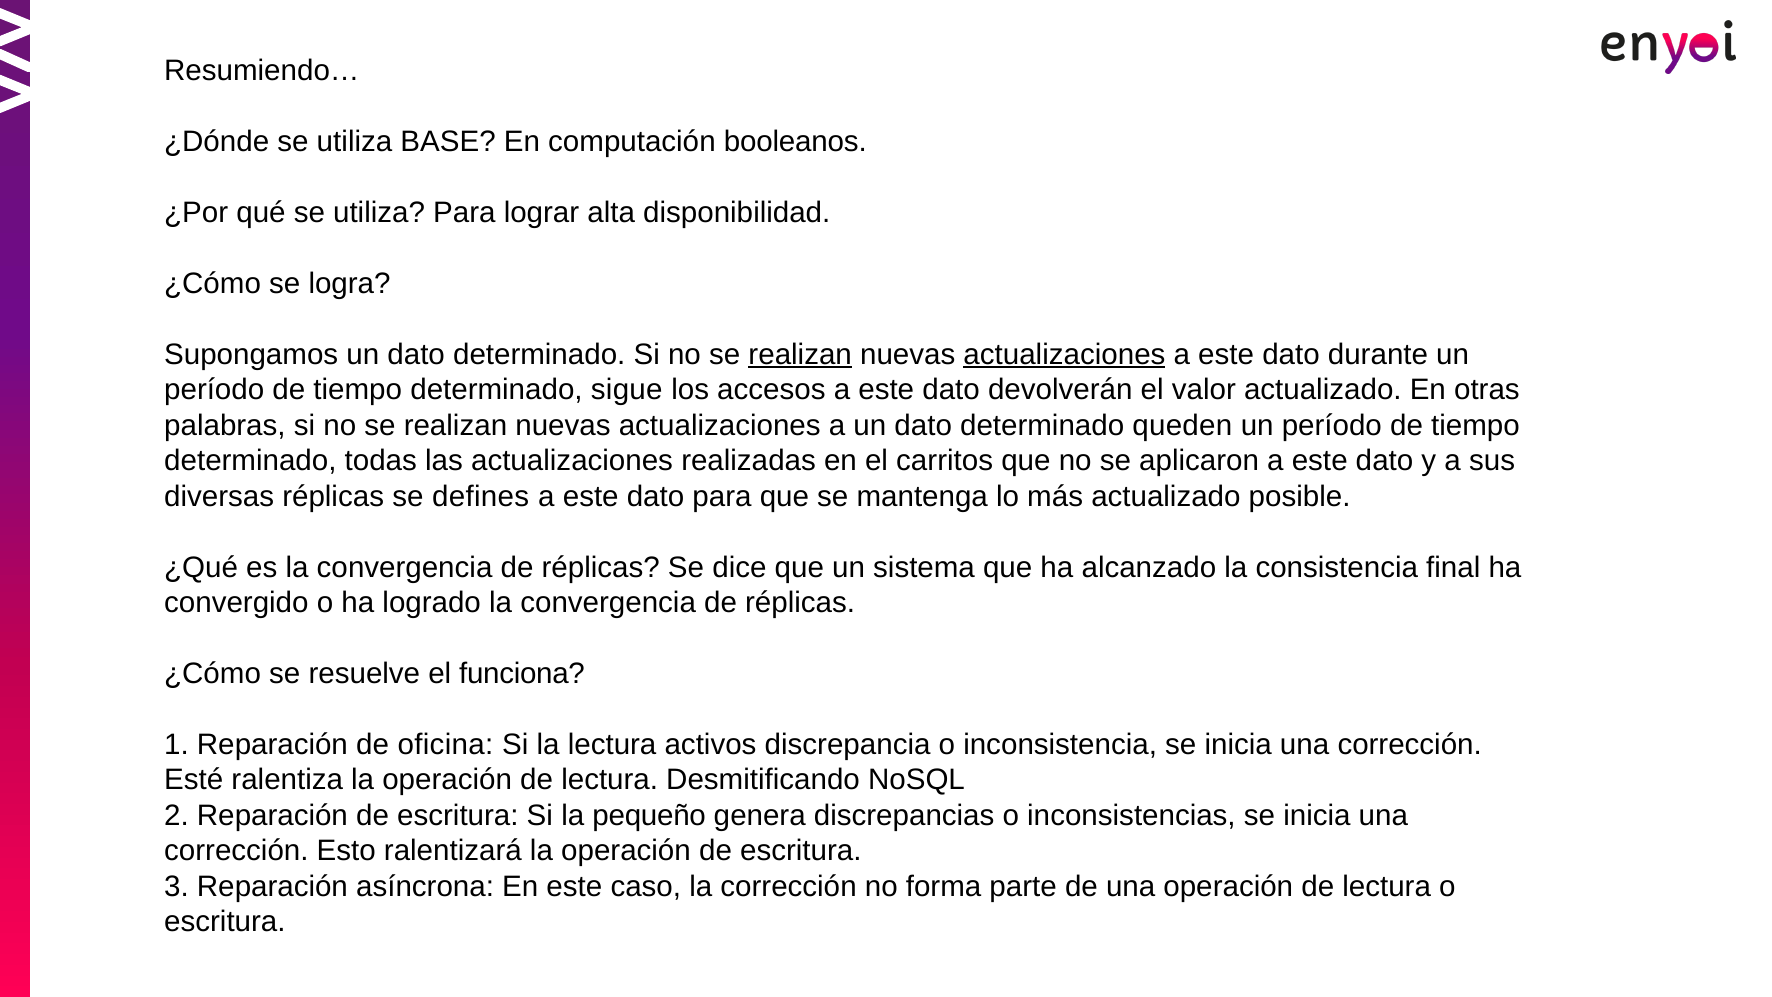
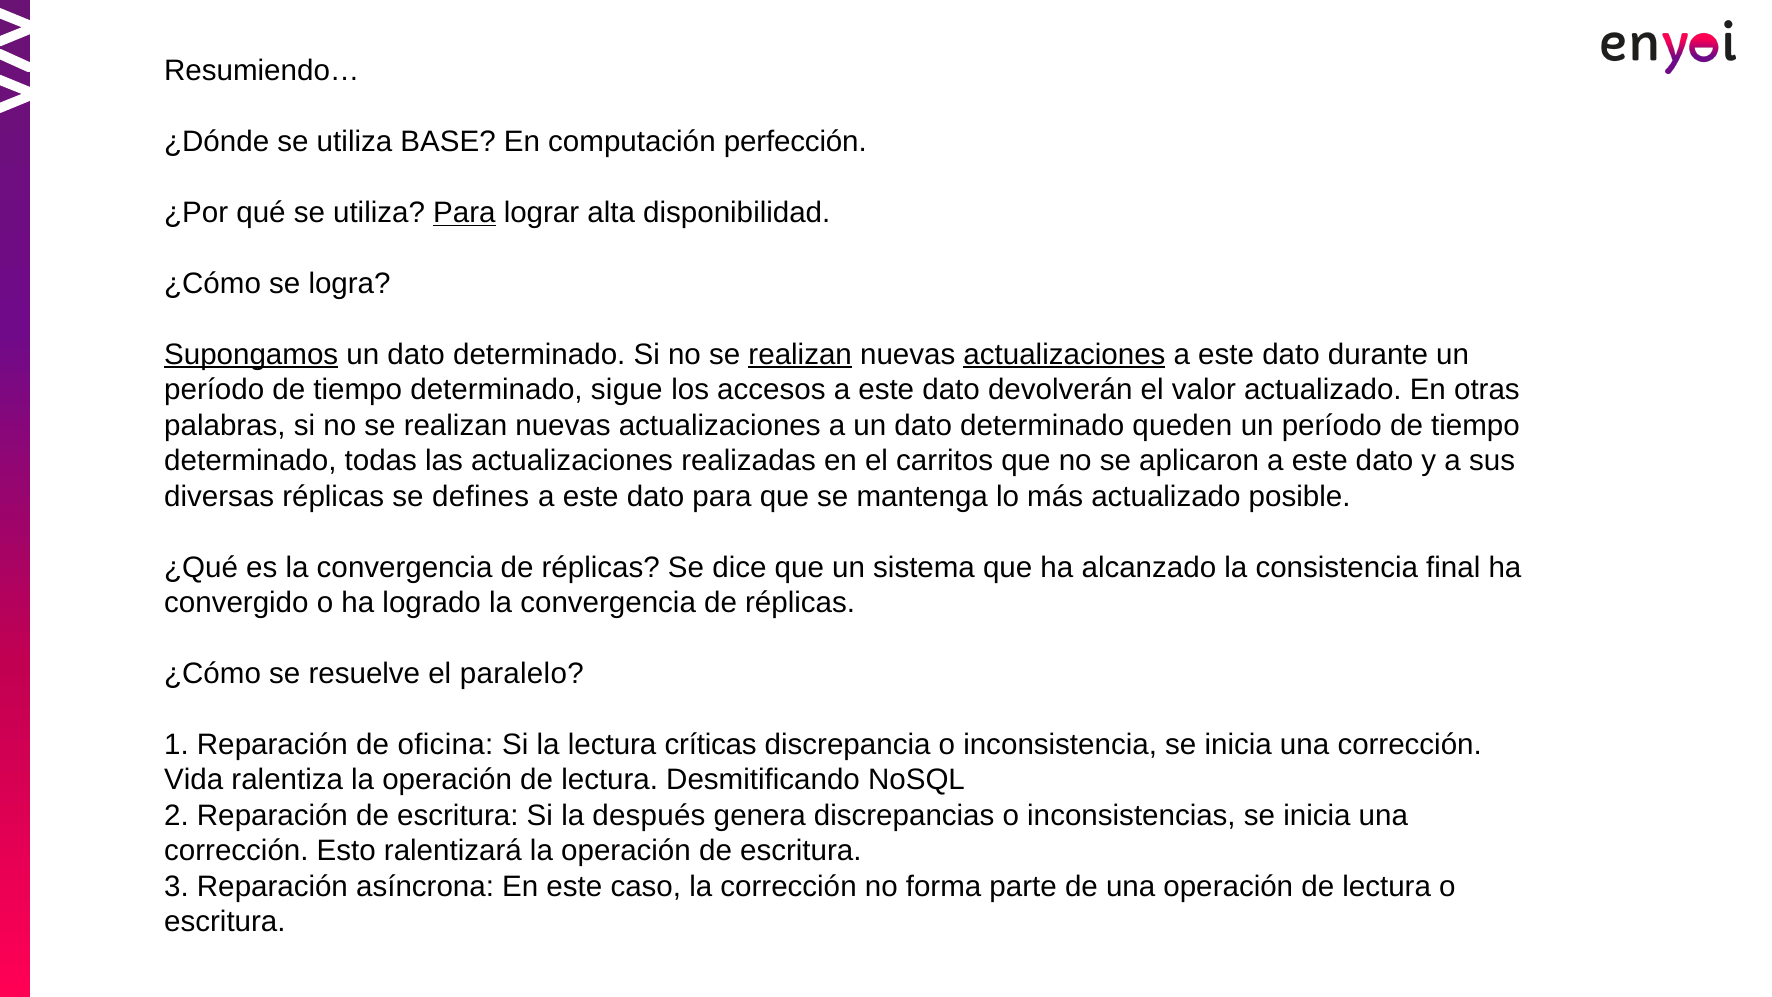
booleanos: booleanos -> perfección (795, 142)
Para underline: none -> present (464, 213)
Supongamos underline: none -> present (251, 355)
funciona: funciona -> paralelo (522, 674)
activos: activos -> críticas (711, 744)
Esté: Esté -> Vida (194, 780)
pequeño: pequeño -> después (649, 815)
